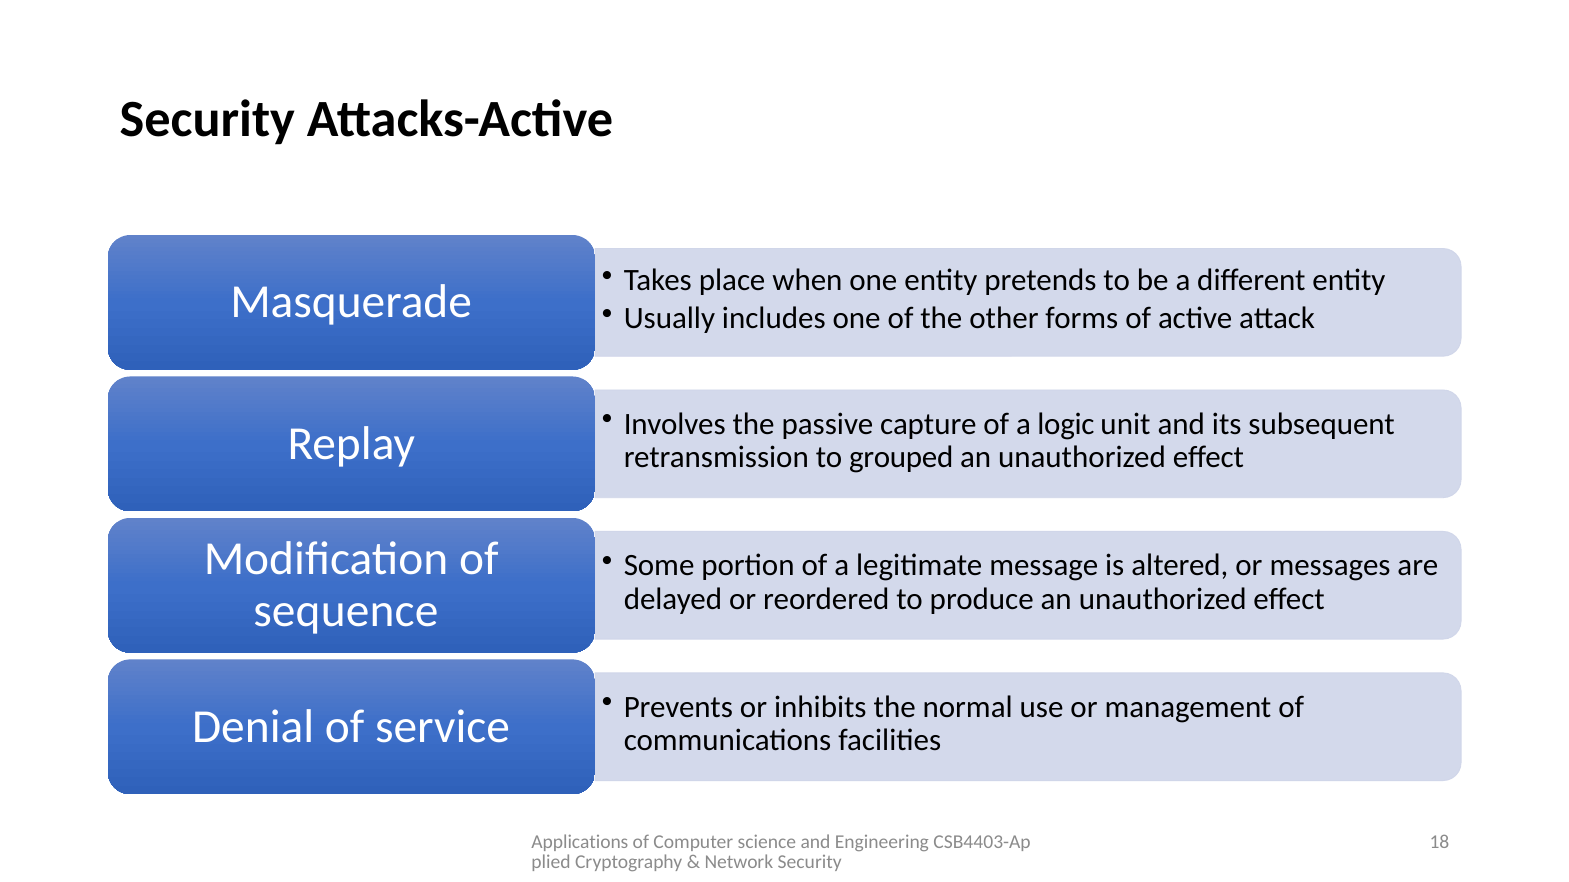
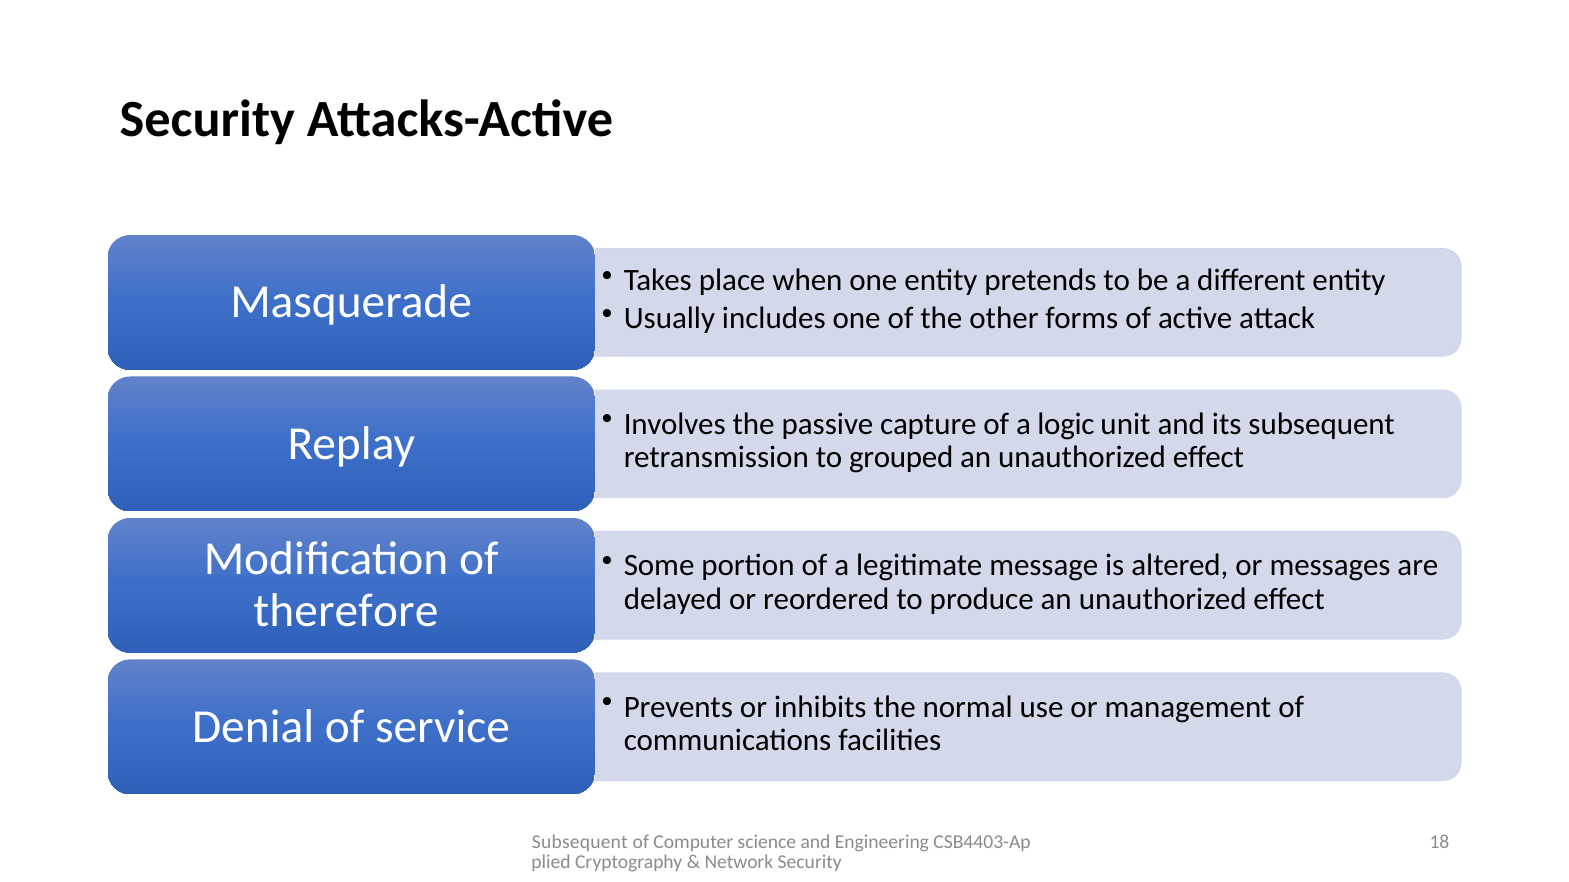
sequence: sequence -> therefore (346, 611)
Applications: Applications -> Subsequent (580, 843)
